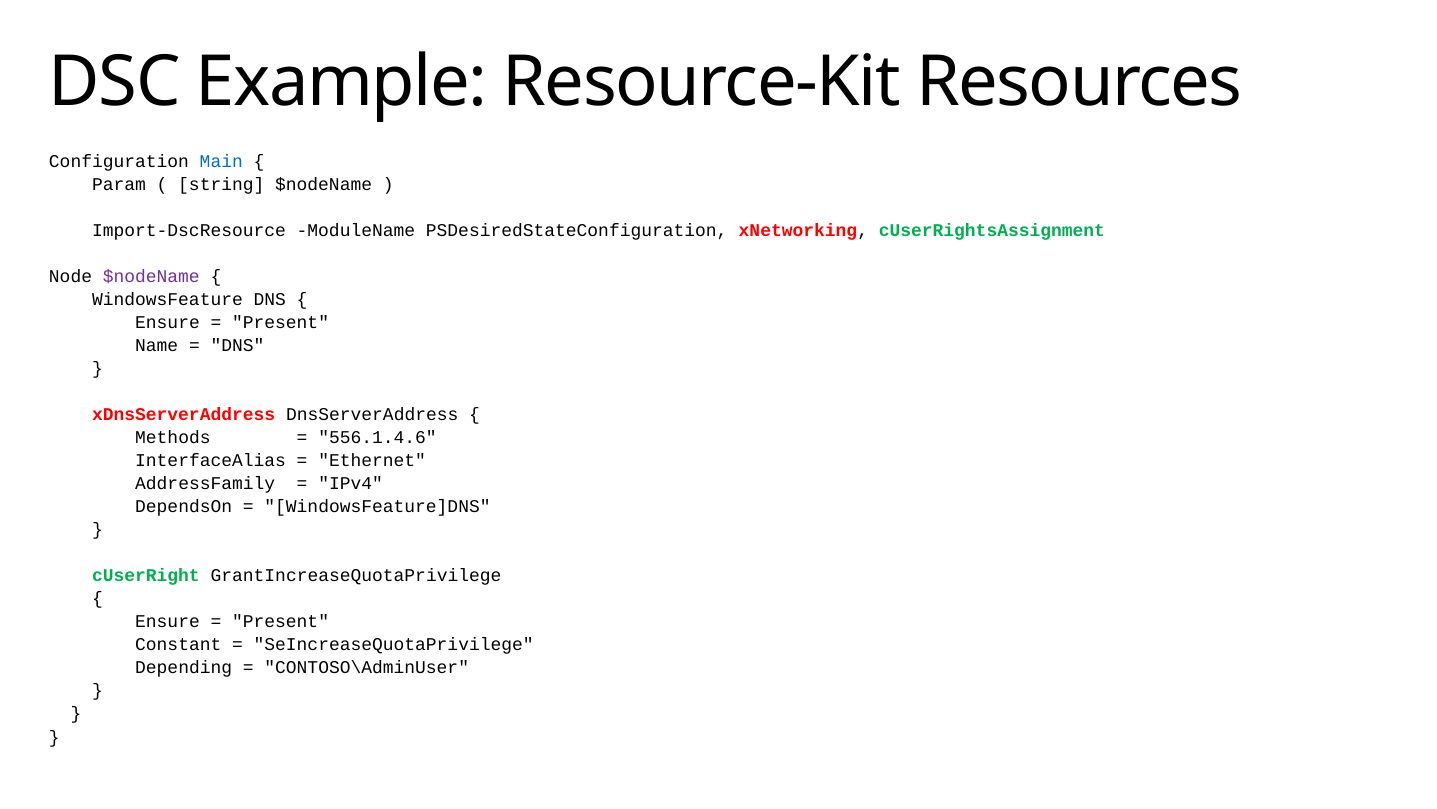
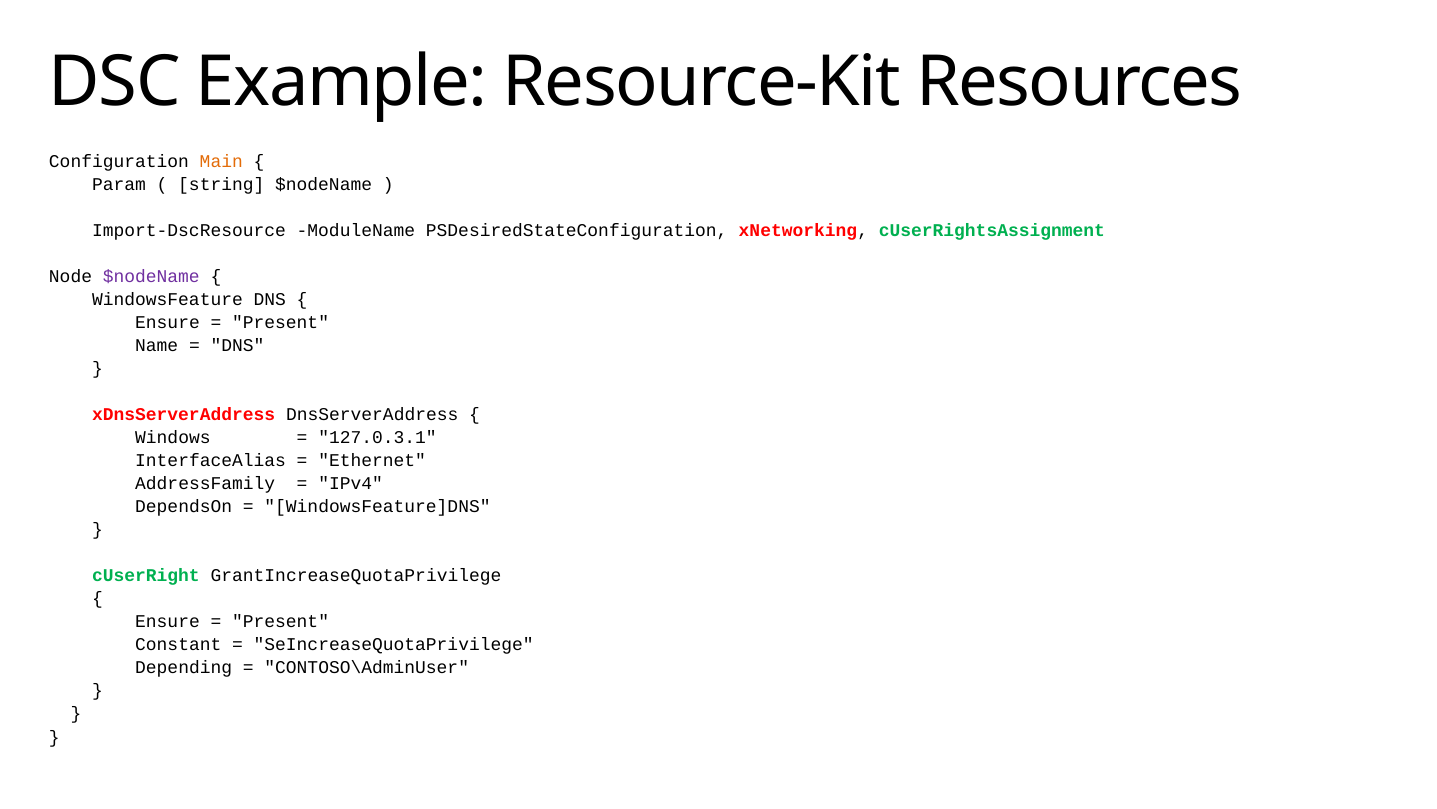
Main colour: blue -> orange (221, 162)
Methods: Methods -> Windows (173, 437)
556.1.4.6: 556.1.4.6 -> 127.0.3.1 (377, 437)
